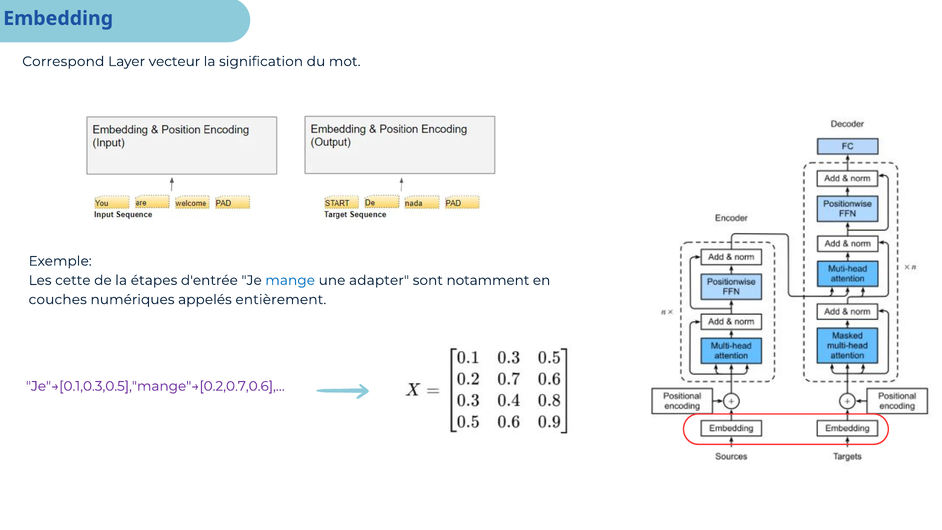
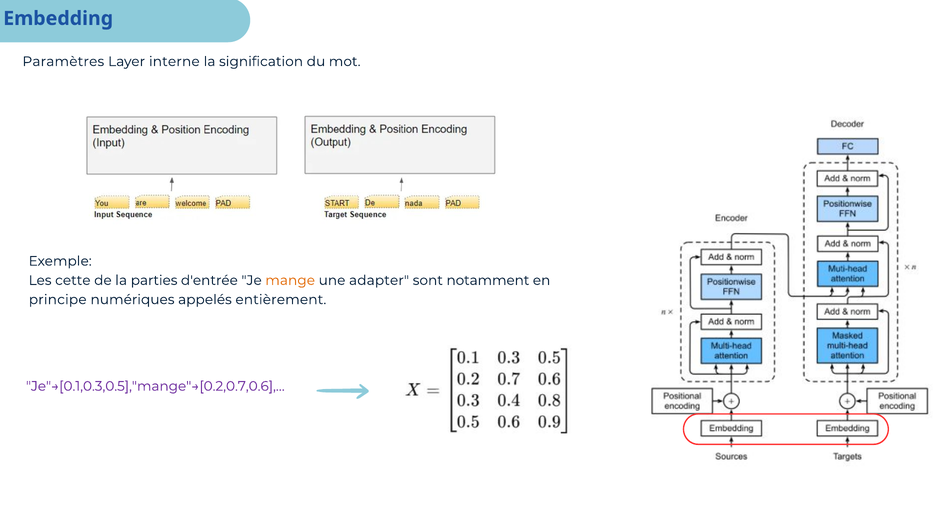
Correspond: Correspond -> Paramètres (63, 61)
vecteur: vecteur -> interne (174, 61)
étapes: étapes -> parties (154, 280)
mange colour: blue -> orange (290, 280)
couches: couches -> principe (58, 300)
